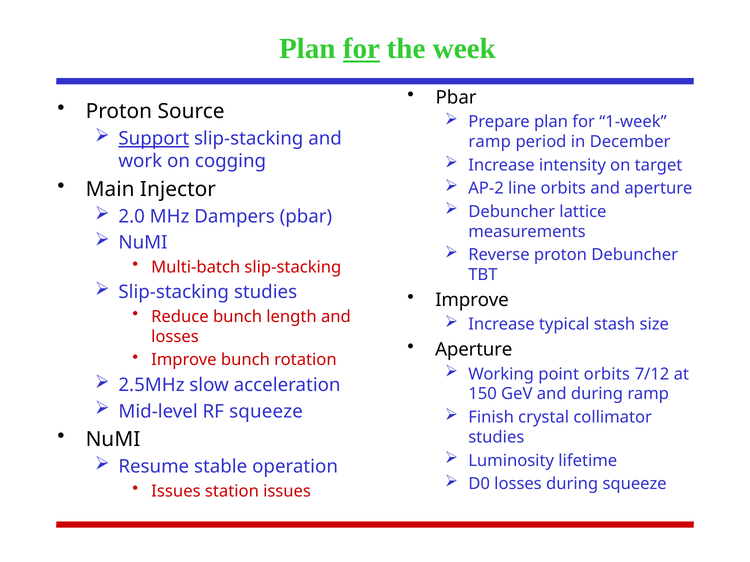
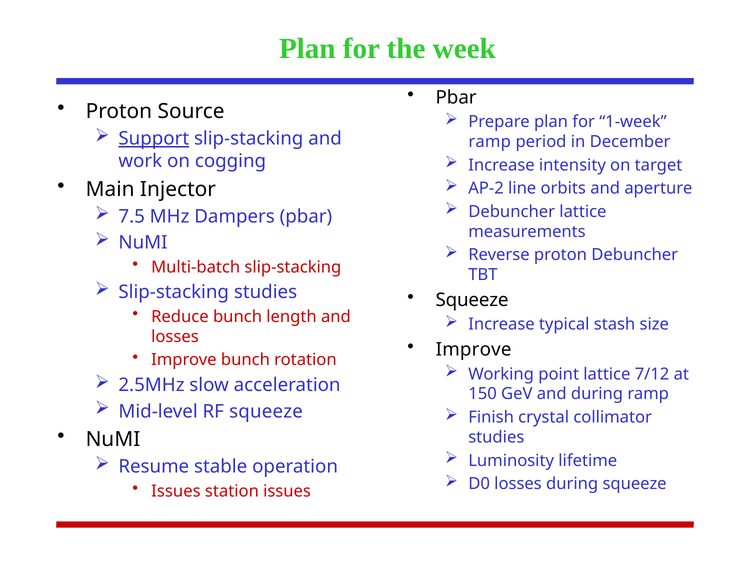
for underline: present -> none (361, 49)
2.0: 2.0 -> 7.5 (132, 217)
Improve: Improve -> Squeeze (472, 300)
Aperture: Aperture -> Improve (474, 350)
point orbits: orbits -> lattice (607, 374)
